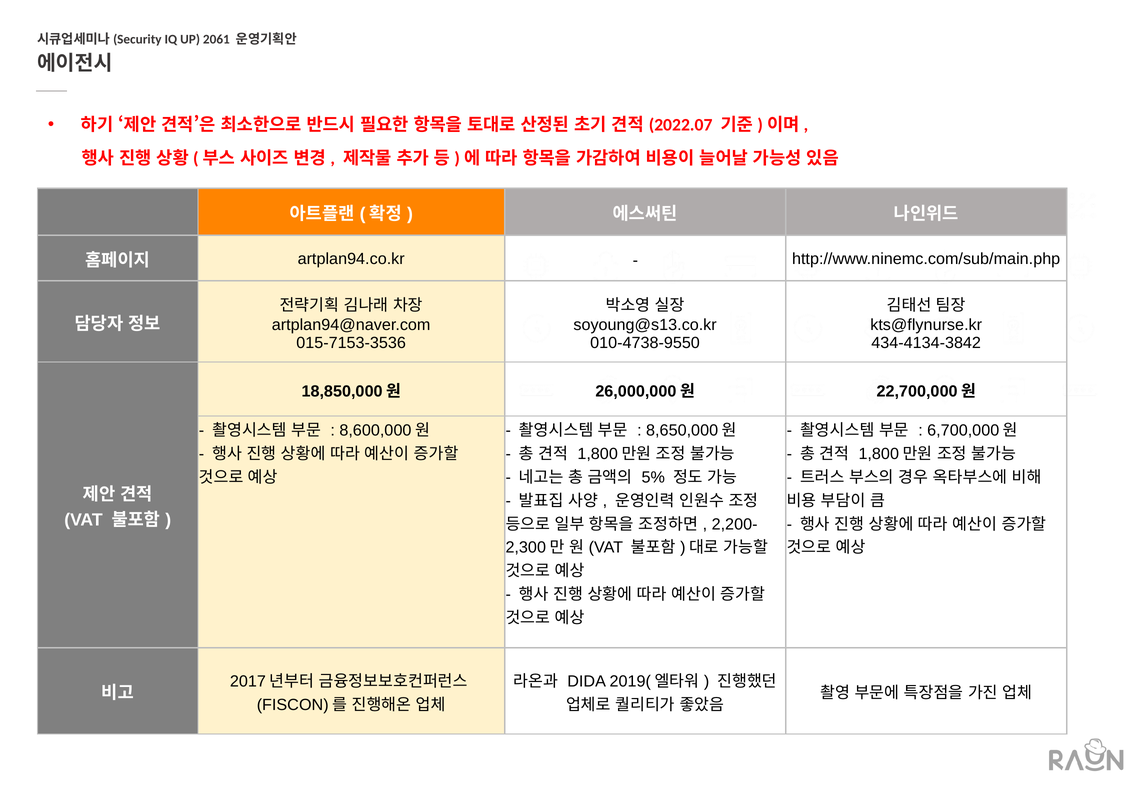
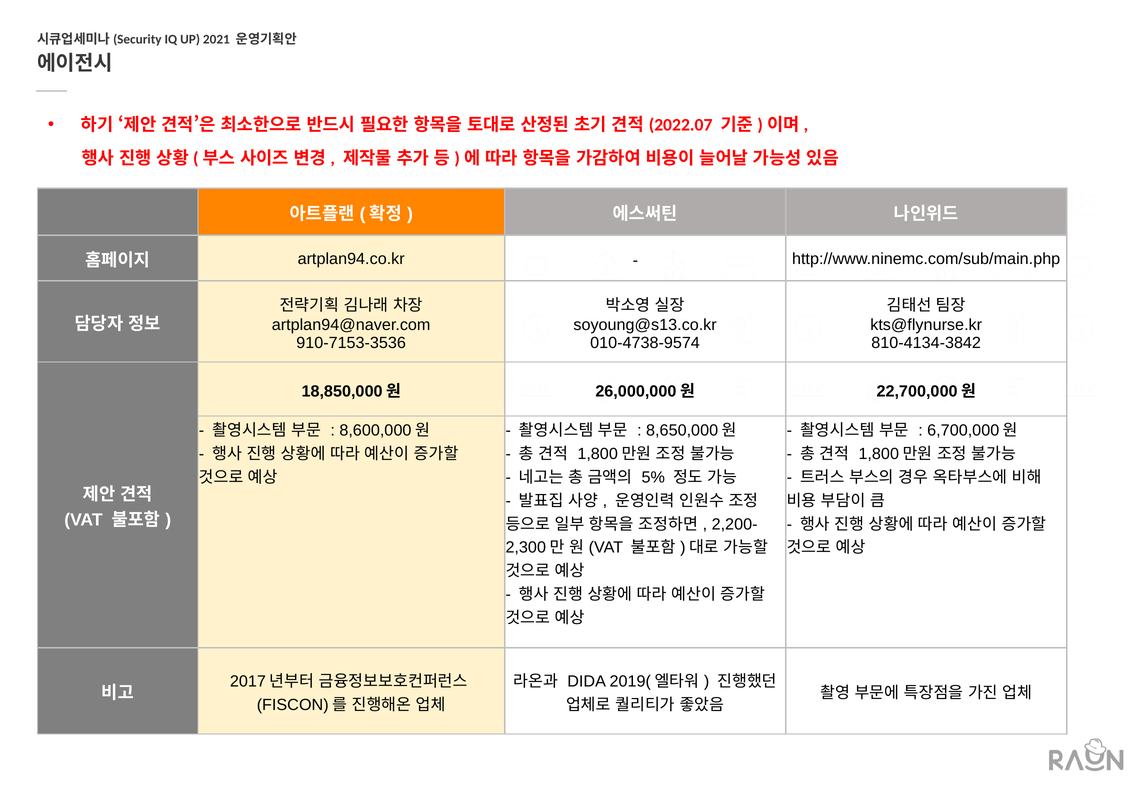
2061: 2061 -> 2021 (216, 39)
015-7153-3536: 015-7153-3536 -> 910-7153-3536 (351, 343)
010-4738-9550: 010-4738-9550 -> 010-4738-9574 (645, 343)
434-4134-3842: 434-4134-3842 -> 810-4134-3842 (926, 343)
